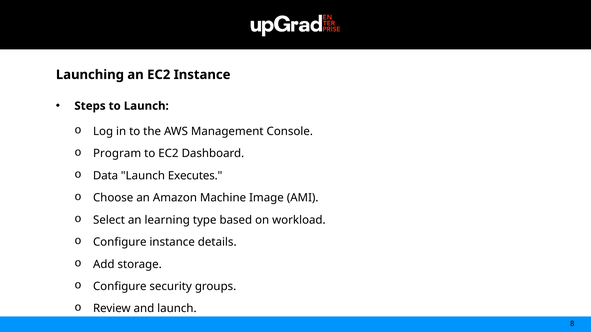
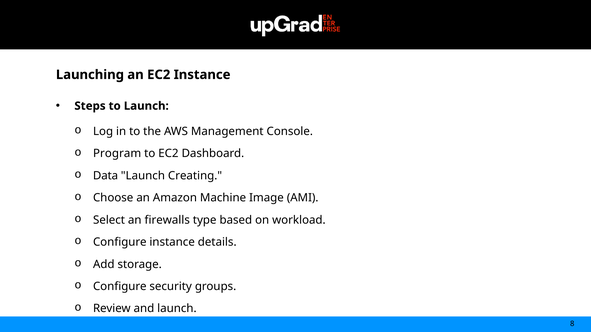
Executes: Executes -> Creating (195, 176)
learning: learning -> firewalls (167, 220)
